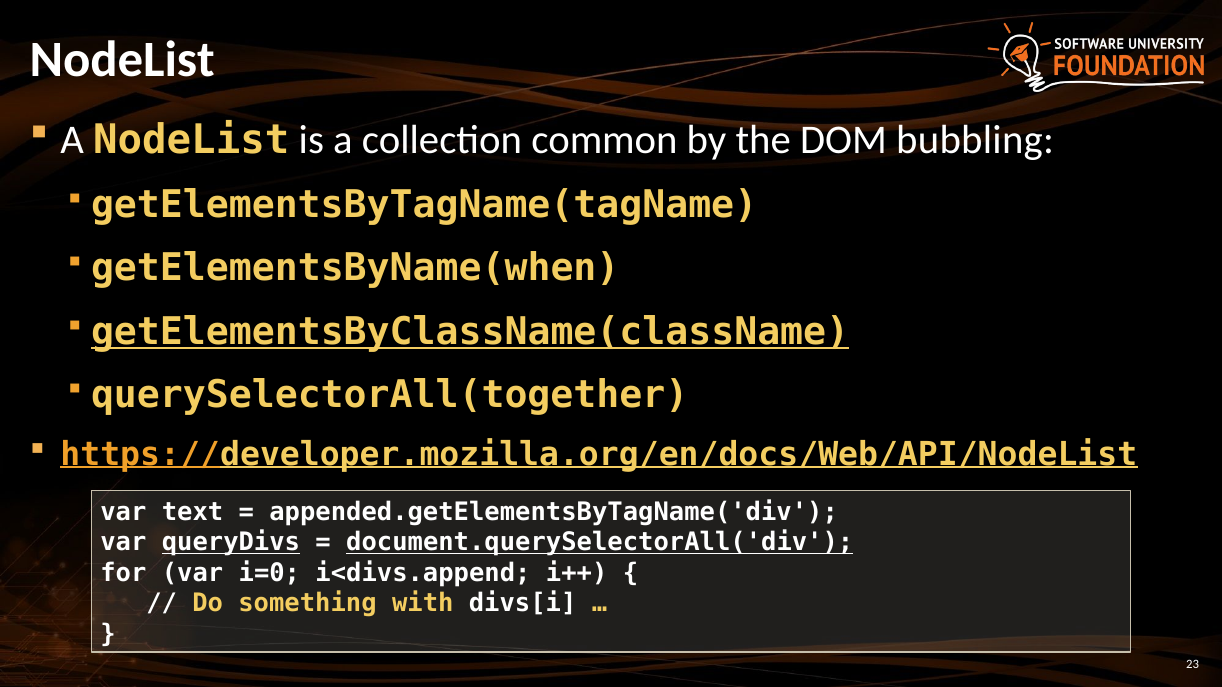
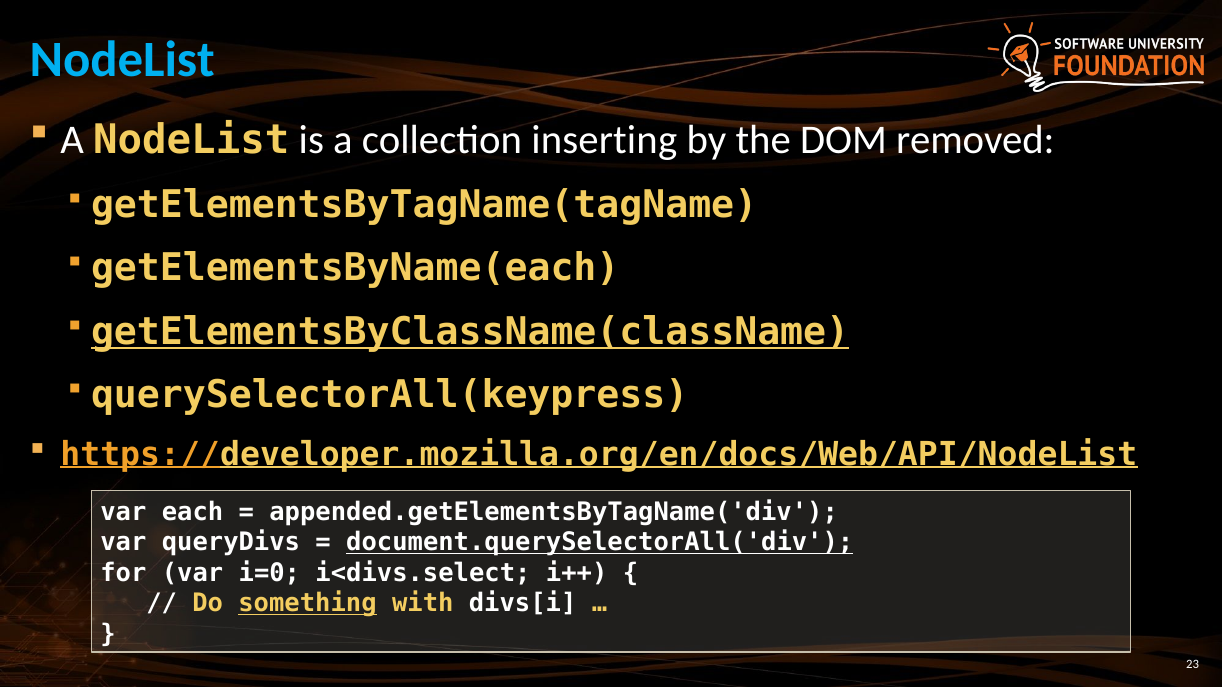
NodeList colour: white -> light blue (122, 59)
common: common -> inserting (604, 140)
bubbling: bubbling -> removed (975, 140)
getElementsByName(when: getElementsByName(when -> getElementsByName(each (355, 268)
querySelectorAll(together: querySelectorAll(together -> querySelectorAll(keypress (390, 395)
text: text -> each (193, 512)
queryDivs underline: present -> none (231, 543)
i<divs.append: i<divs.append -> i<divs.select (423, 573)
something underline: none -> present (307, 604)
